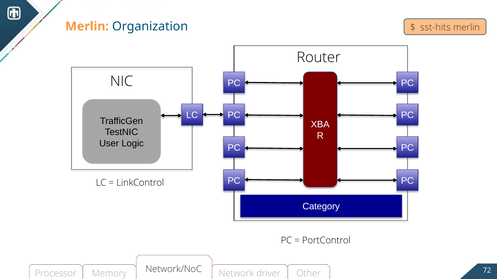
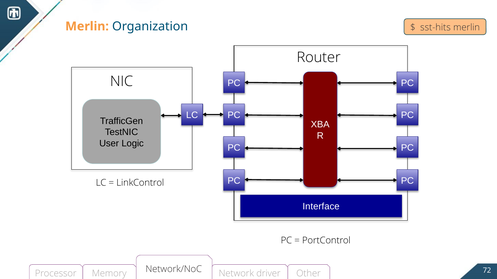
Category: Category -> Interface (321, 207)
